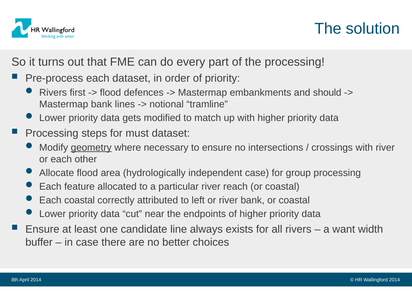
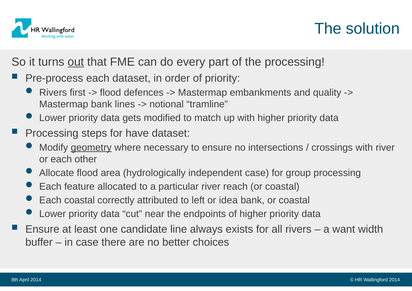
out underline: none -> present (76, 62)
should: should -> quality (327, 93)
must: must -> have (137, 133)
or river: river -> idea (228, 200)
